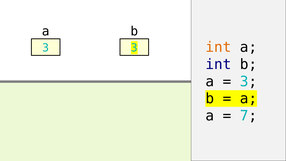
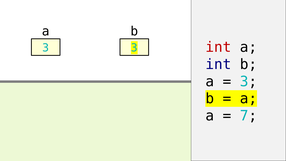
int colour: orange -> red (218, 47)
